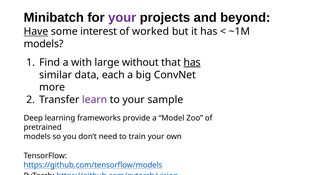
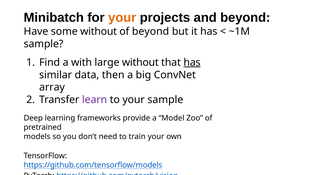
your colour: purple -> orange (122, 18)
Have underline: present -> none (36, 31)
some interest: interest -> without (99, 31)
of worked: worked -> beyond (151, 31)
models: models -> sample (43, 44)
each: each -> then (113, 75)
more: more -> array (52, 87)
